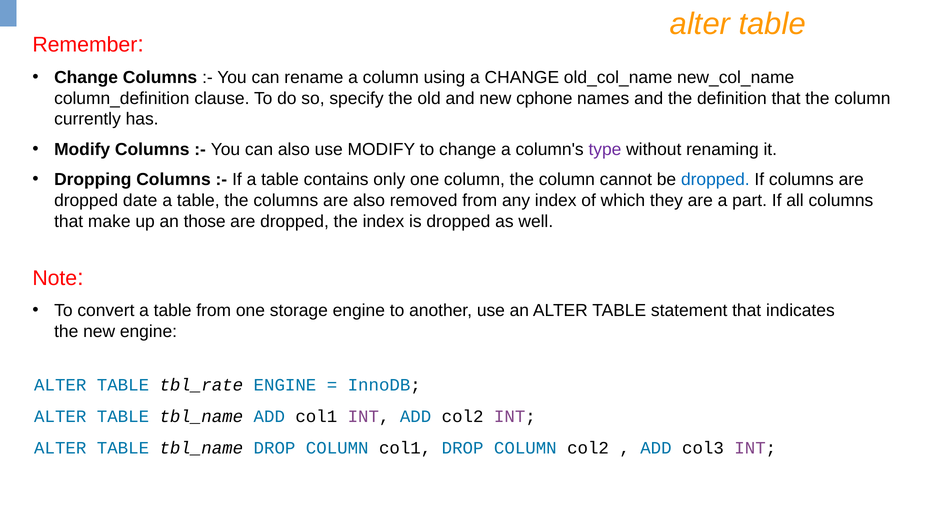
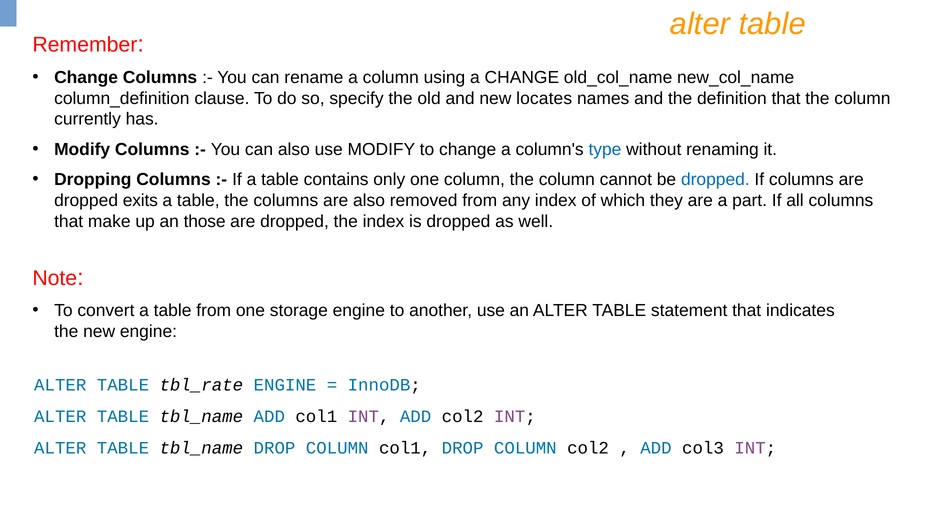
cphone: cphone -> locates (544, 98)
type colour: purple -> blue (605, 150)
date: date -> exits (140, 201)
